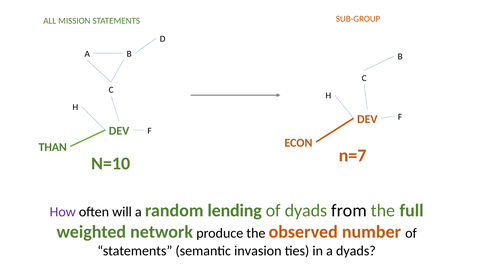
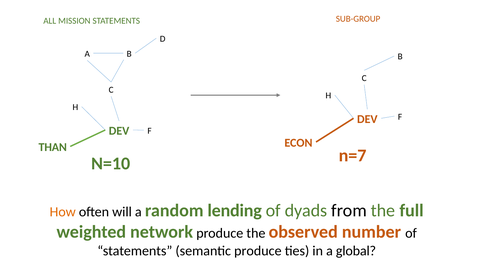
How colour: purple -> orange (63, 212)
semantic invasion: invasion -> produce (258, 251)
a dyads: dyads -> global (356, 251)
